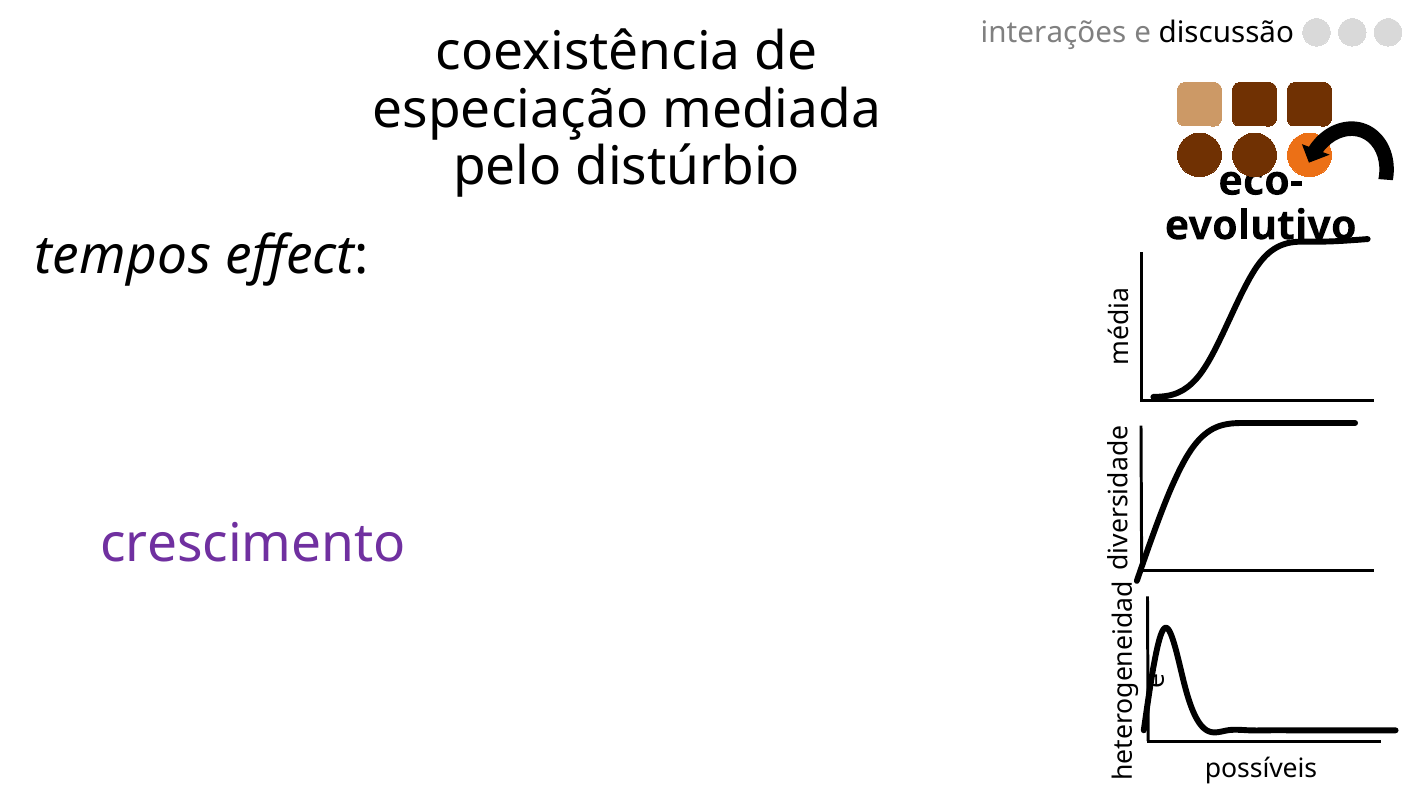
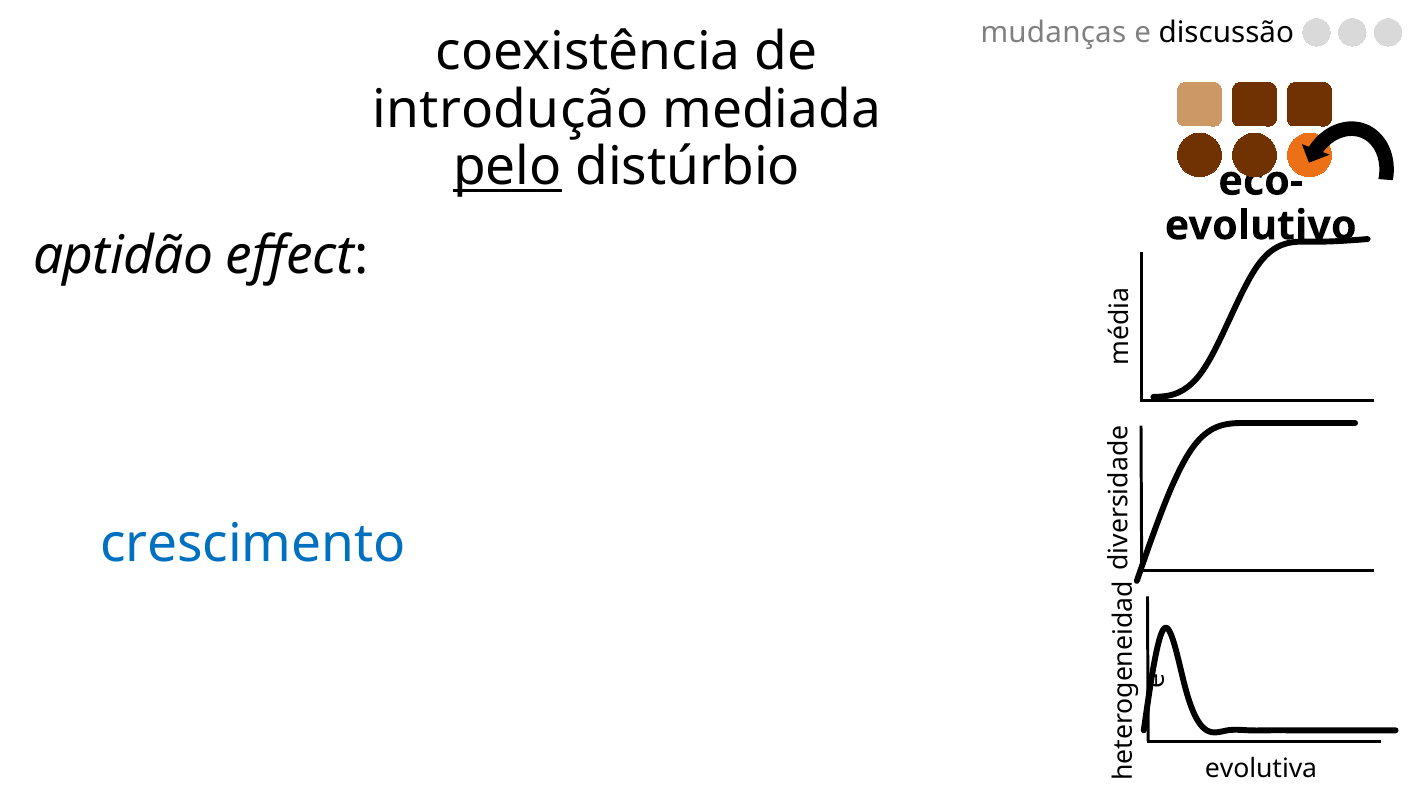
interações: interações -> mudanças (1053, 33)
especiação: especiação -> introdução (510, 110)
pelo underline: none -> present (507, 167)
tempos: tempos -> aptidão (123, 256)
crescimento colour: purple -> blue (253, 544)
possíveis: possíveis -> evolutiva (1261, 768)
